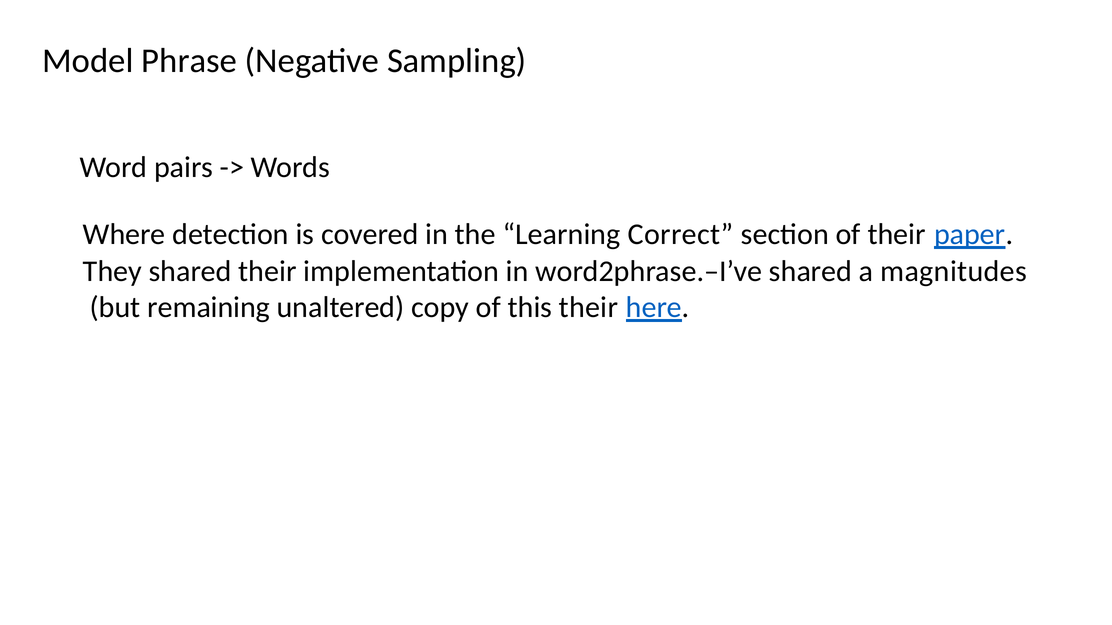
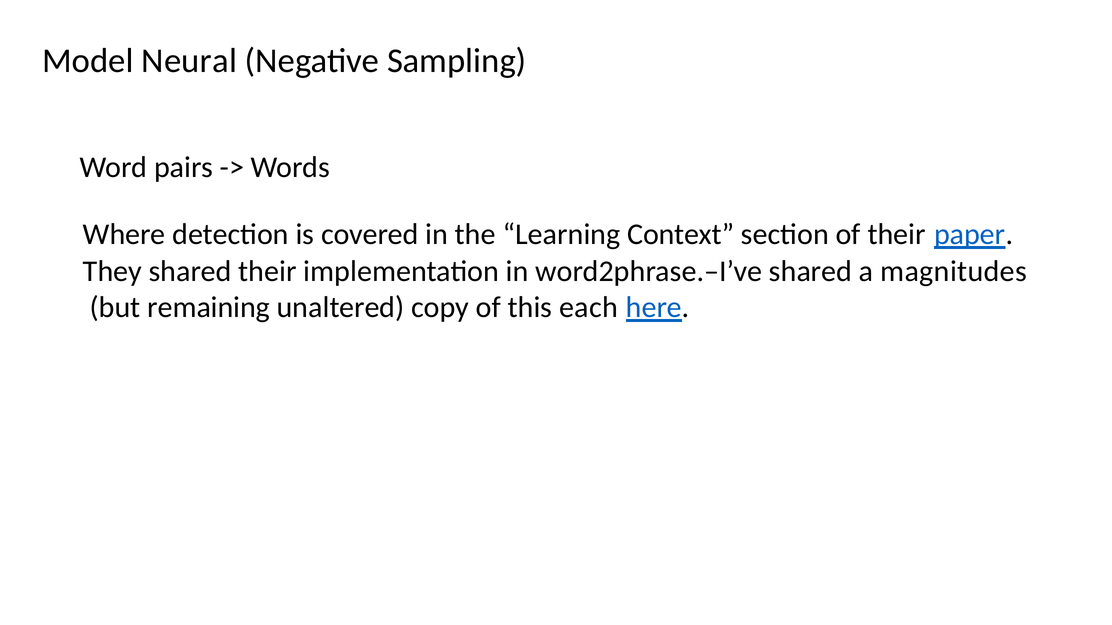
Phrase: Phrase -> Neural (189, 61)
Correct: Correct -> Context (681, 235)
this their: their -> each (588, 308)
